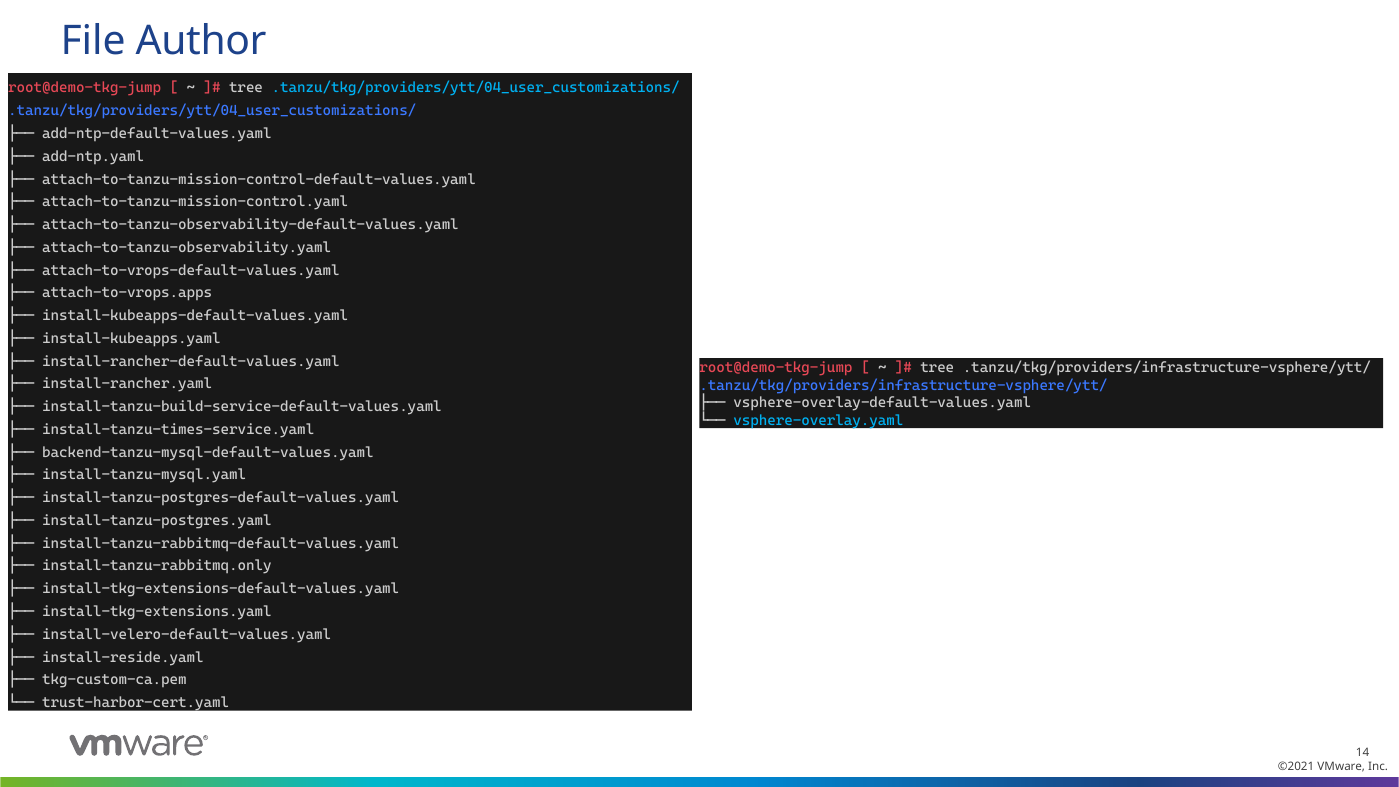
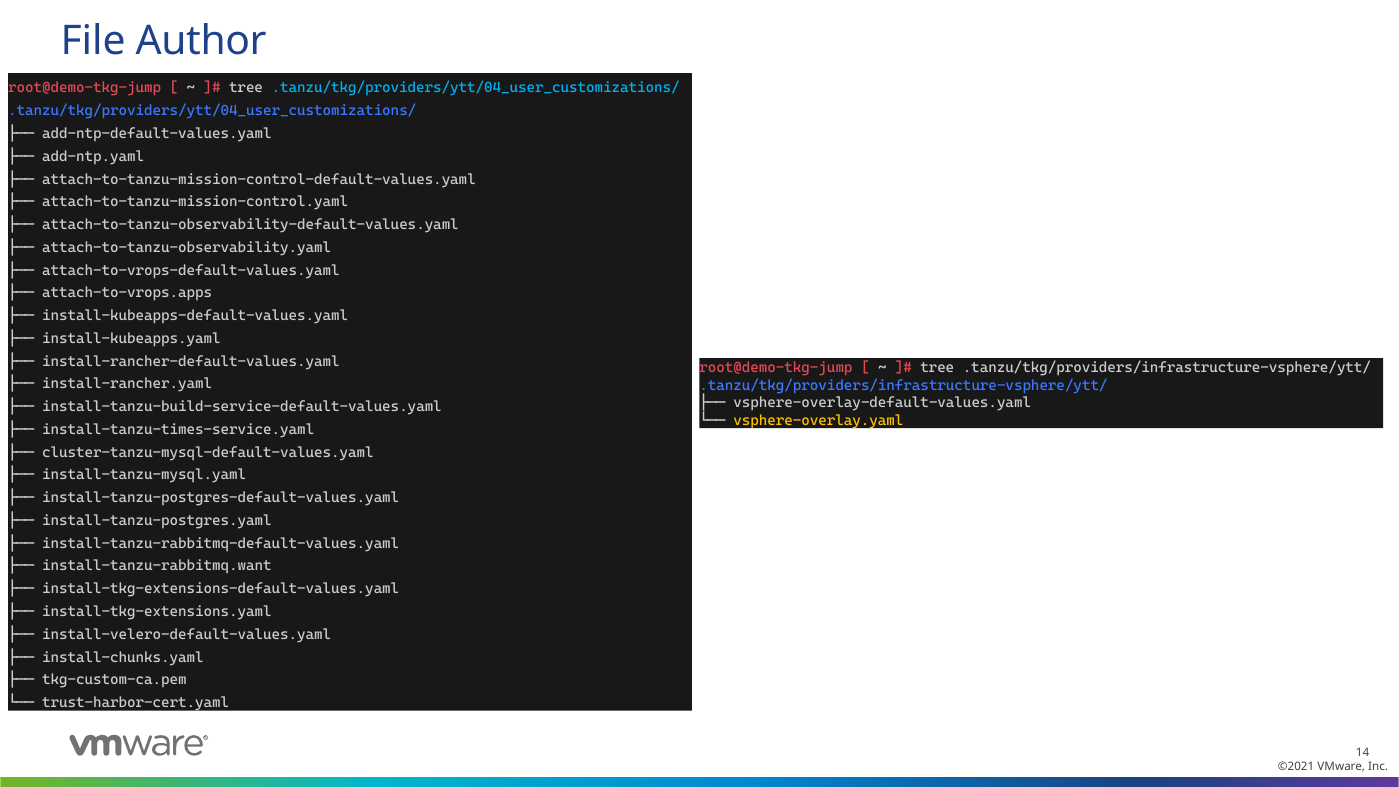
vsphere-overlay.yaml colour: light blue -> yellow (818, 421)
backend-tanzu-mysql-default-values.yaml: backend-tanzu-mysql-default-values.yaml -> cluster-tanzu-mysql-default-values.yaml (208, 452)
install-tanzu-rabbitmq.only: install-tanzu-rabbitmq.only -> install-tanzu-rabbitmq.want (157, 566)
install-reside.yaml: install-reside.yaml -> install-chunks.yaml (123, 657)
